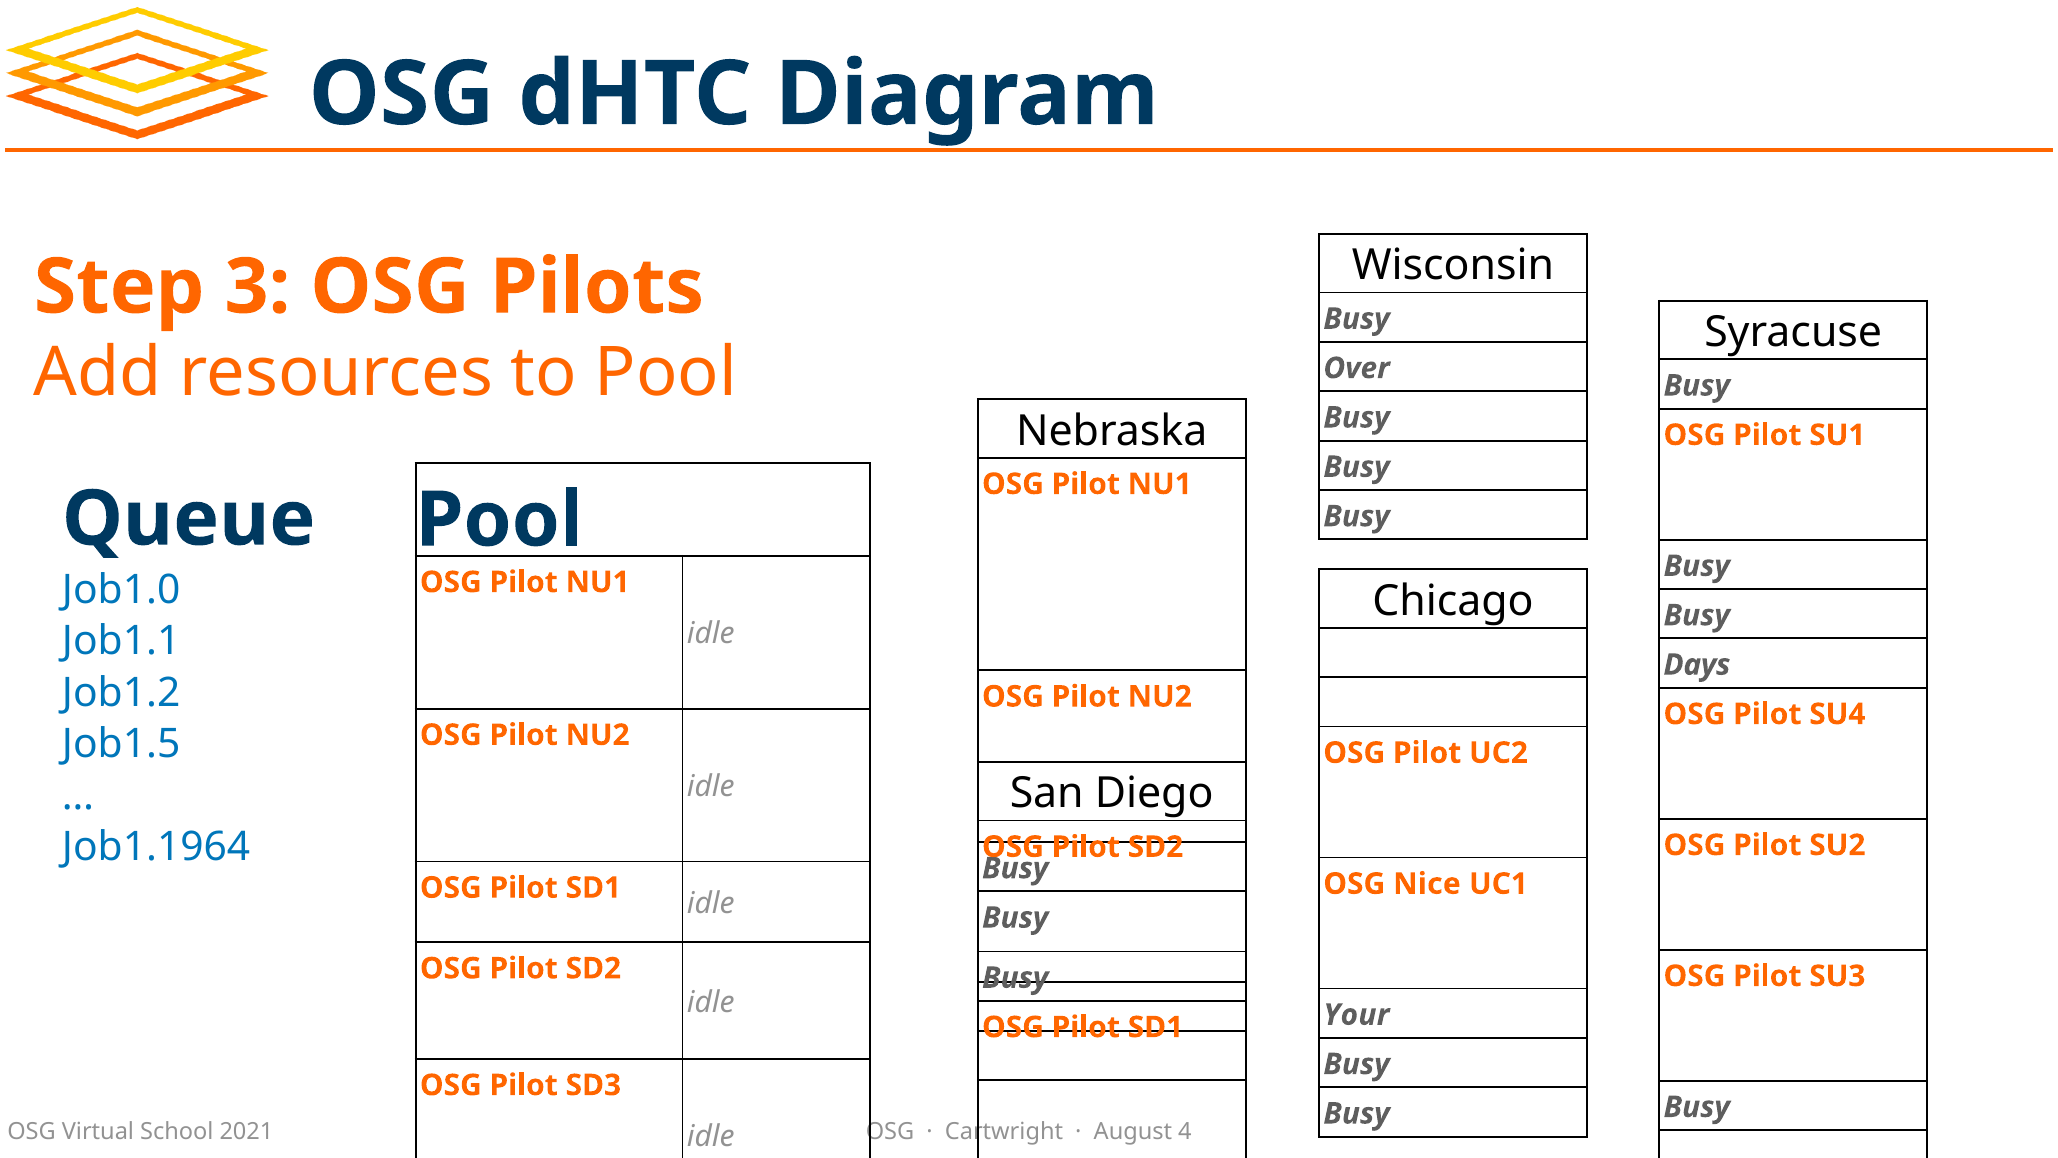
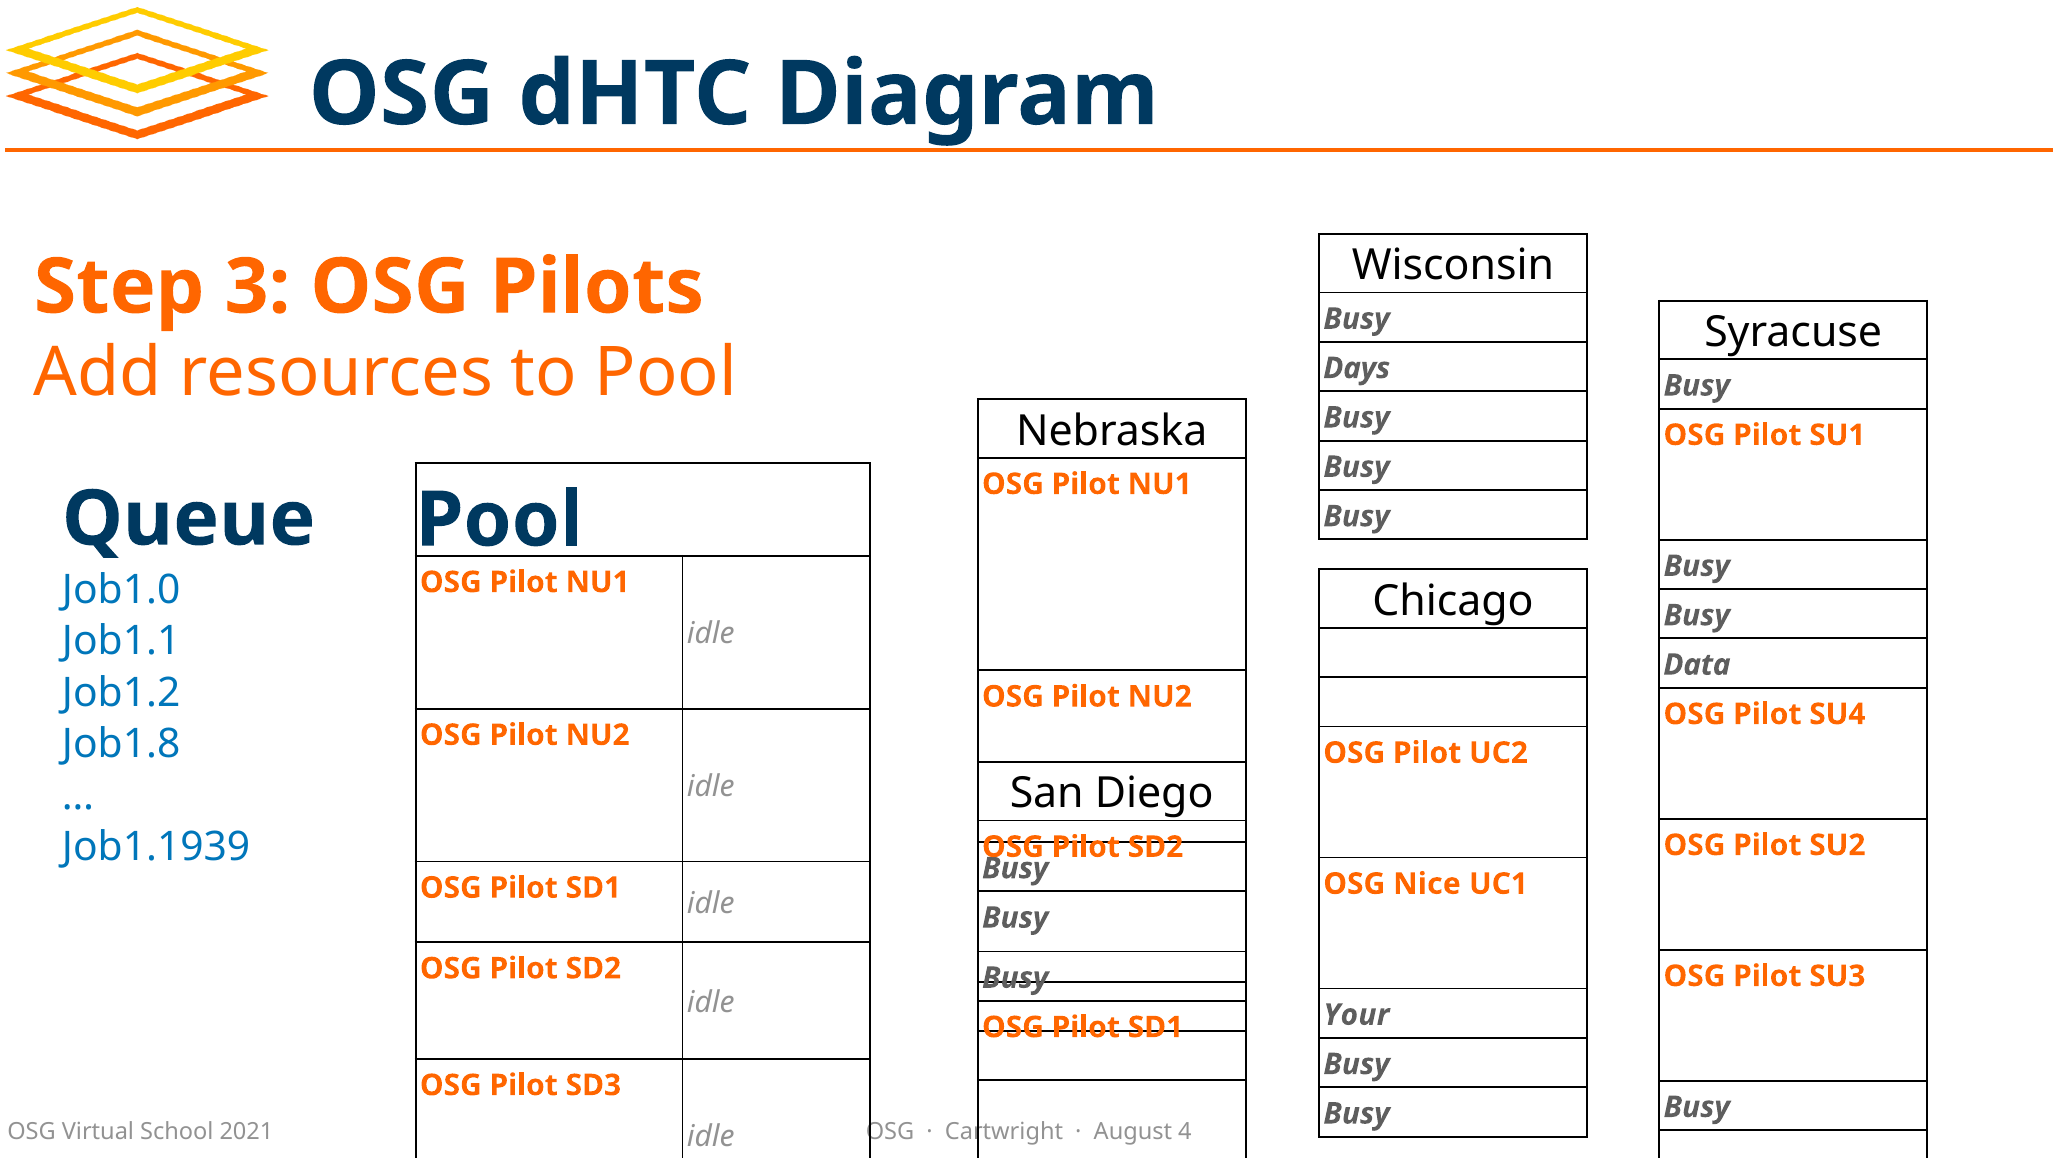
Over: Over -> Days (1357, 368)
Days: Days -> Data (1697, 665)
Job1.5: Job1.5 -> Job1.8 (121, 744)
Job1.1964: Job1.1964 -> Job1.1939 (156, 847)
